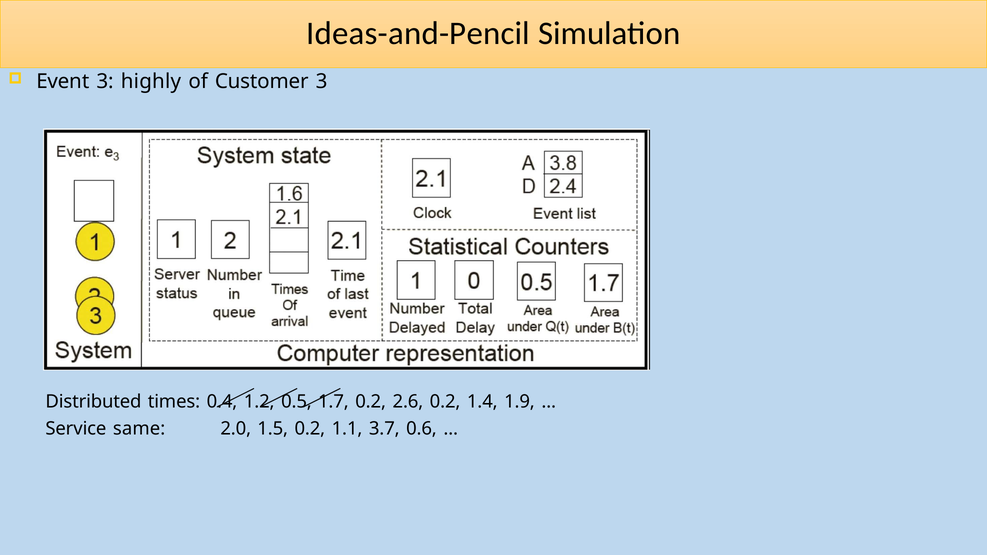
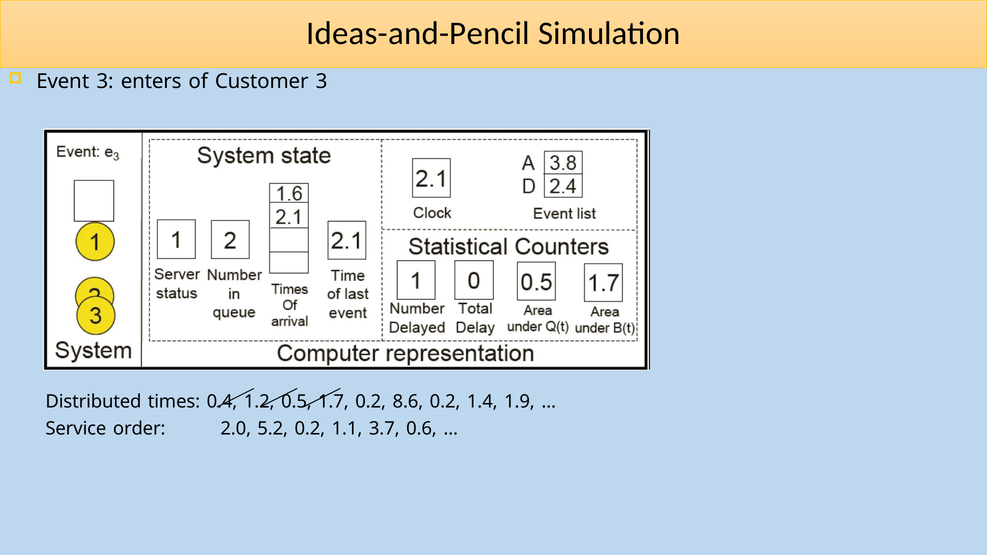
highly: highly -> enters (151, 82)
2.6: 2.6 -> 8.6 (408, 402)
same: same -> order (139, 429)
1.5: 1.5 -> 5.2 (273, 429)
